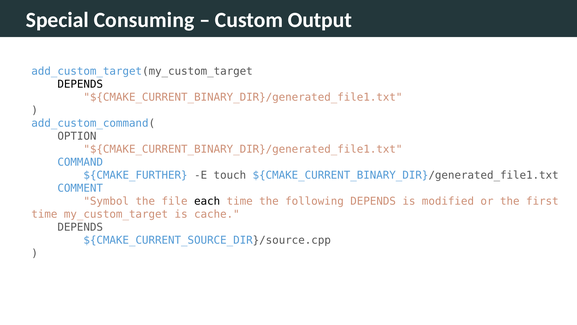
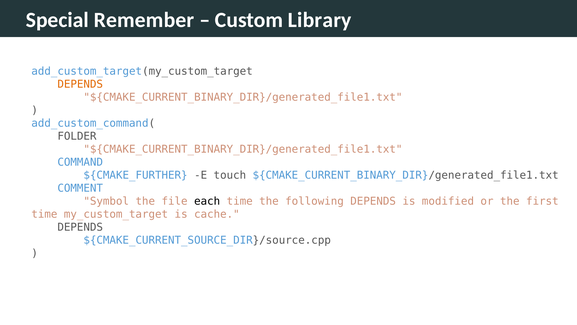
Consuming: Consuming -> Remember (144, 20)
Output: Output -> Library (320, 20)
DEPENDS colour: black -> orange (80, 84)
OPTION: OPTION -> FOLDER (77, 136)
